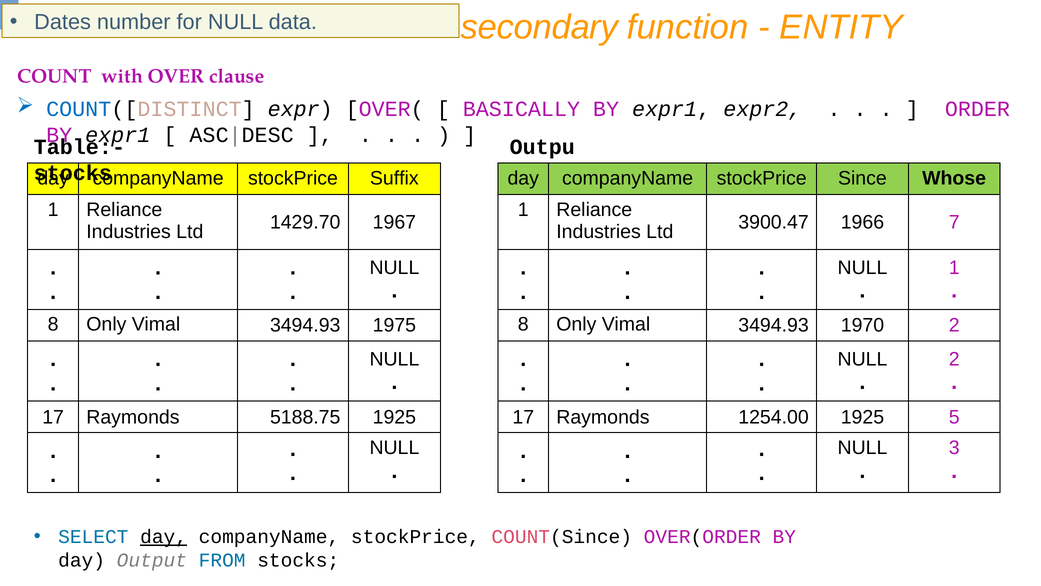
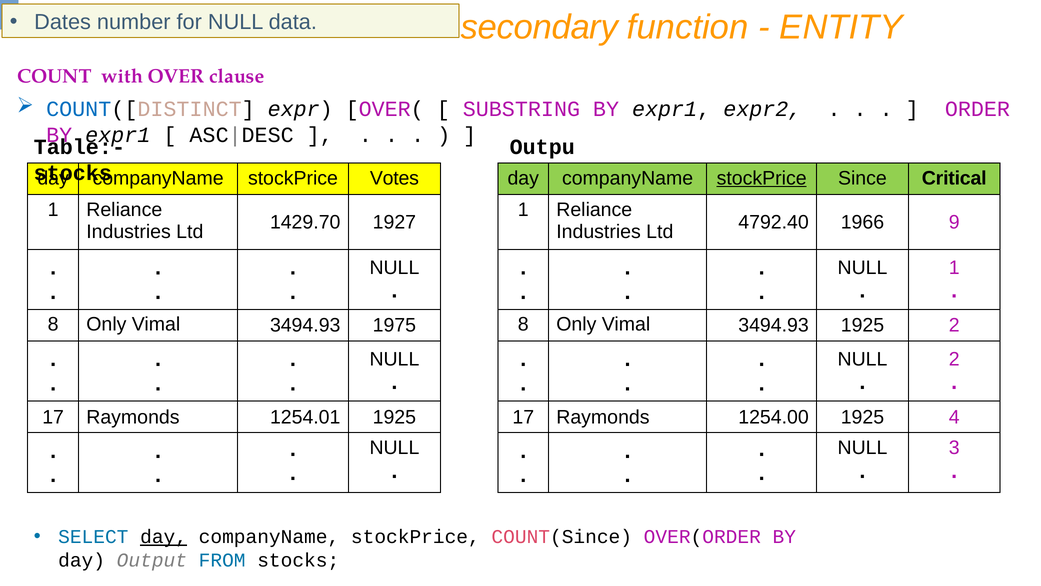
BASICALLY: BASICALLY -> SUBSTRING (521, 109)
Suffix: Suffix -> Votes (394, 178)
stockPrice underline: none -> present (762, 178)
Whose: Whose -> Critical (954, 178)
1967: 1967 -> 1927 (394, 222)
3900.47: 3900.47 -> 4792.40 (774, 222)
7: 7 -> 9 (954, 222)
3494.93 1970: 1970 -> 1925 (862, 325)
5188.75: 5188.75 -> 1254.01 (305, 417)
5: 5 -> 4 (954, 417)
